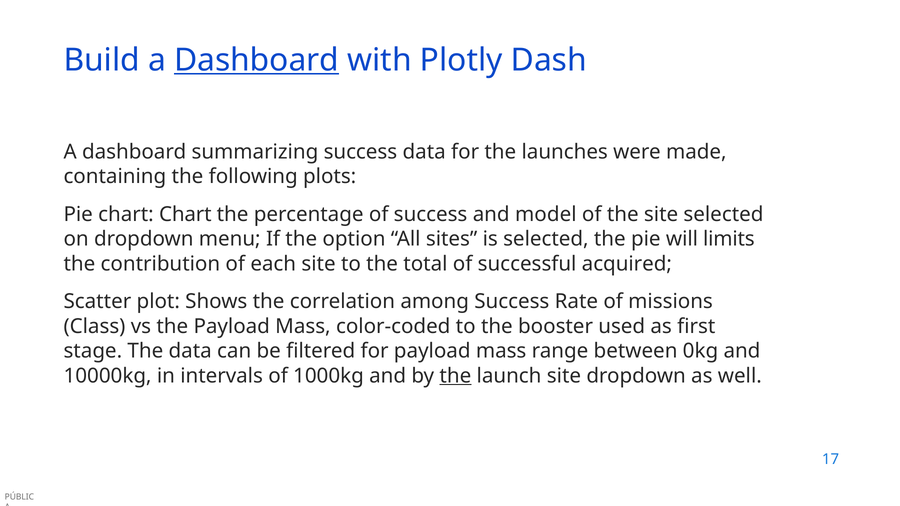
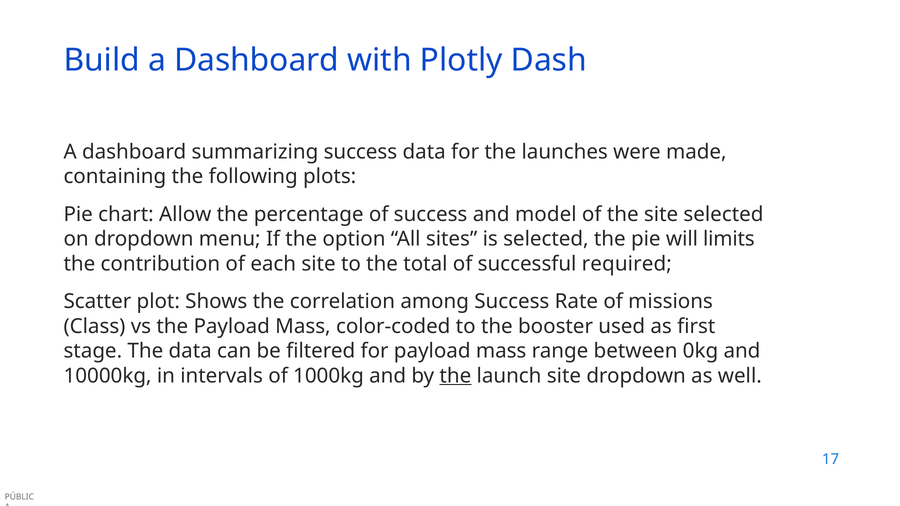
Dashboard underline: present -> none (257, 60)
chart Chart: Chart -> Allow (185, 214)
acquired: acquired -> required (627, 264)
